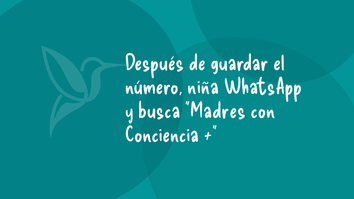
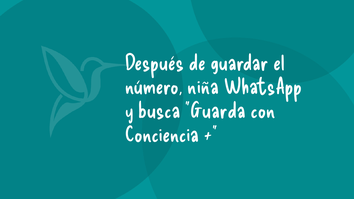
Madres: Madres -> Guarda (215, 111)
